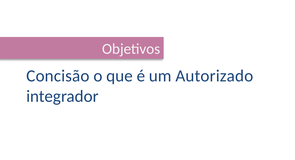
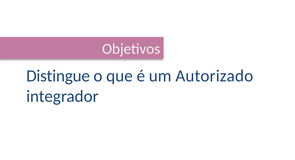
Concisão: Concisão -> Distingue (58, 76)
